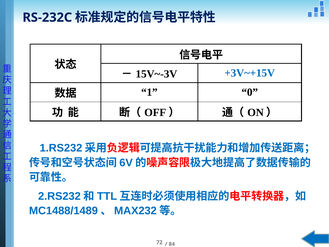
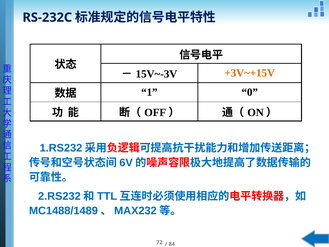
+3V~+15V colour: blue -> orange (250, 73)
